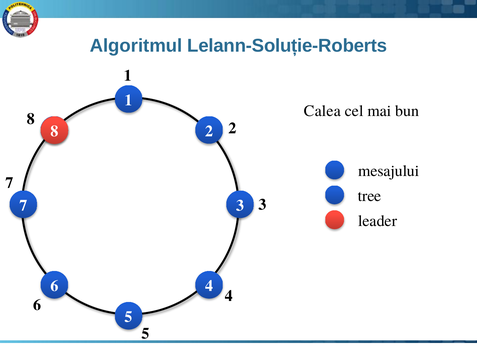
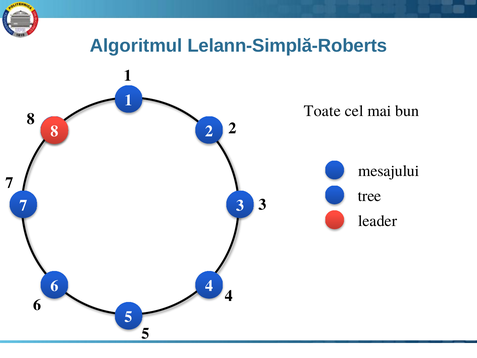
Lelann-Soluție-Roberts: Lelann-Soluție-Roberts -> Lelann-Simplă-Roberts (287, 46)
Calea: Calea -> Toate (322, 111)
